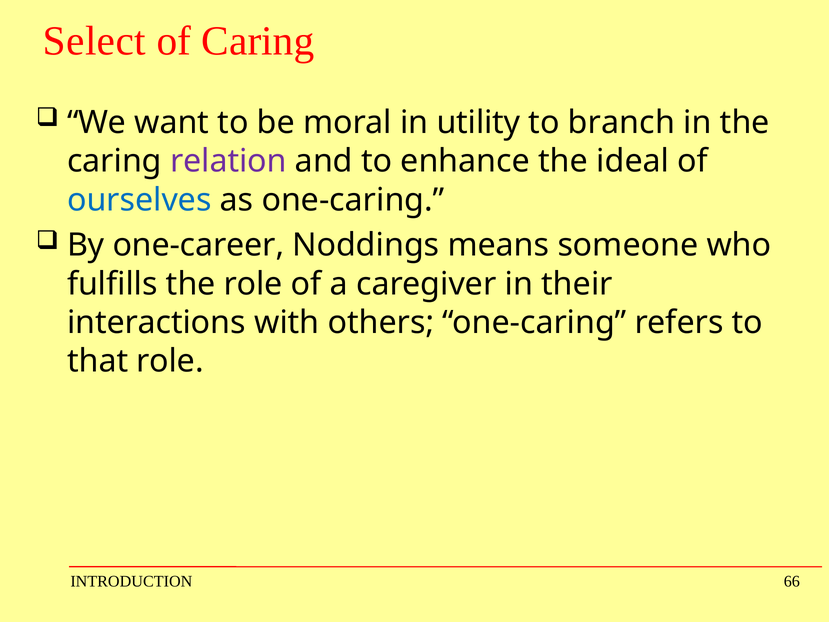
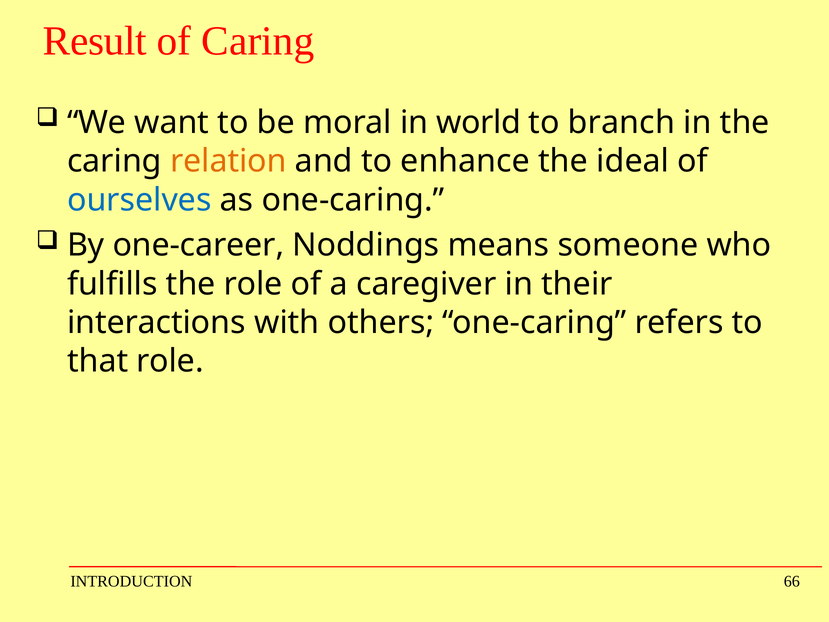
Select: Select -> Result (95, 41)
utility: utility -> world (479, 122)
relation colour: purple -> orange (228, 161)
